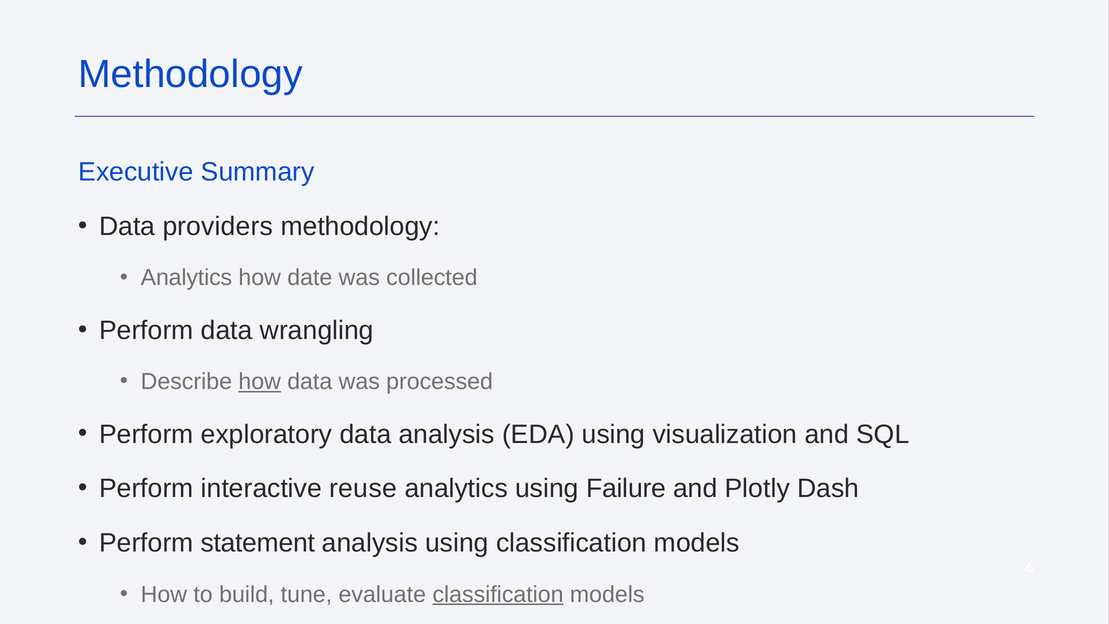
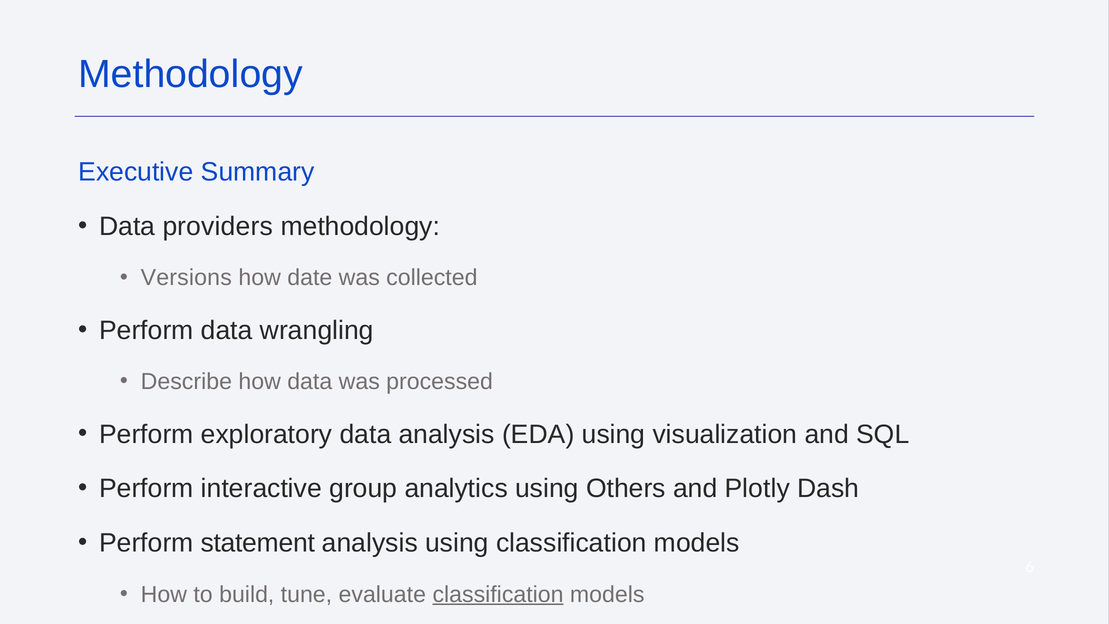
Analytics: Analytics -> Versions (186, 278)
how underline: present -> none (260, 382)
reuse: reuse -> group (363, 489)
Failure: Failure -> Others (626, 489)
